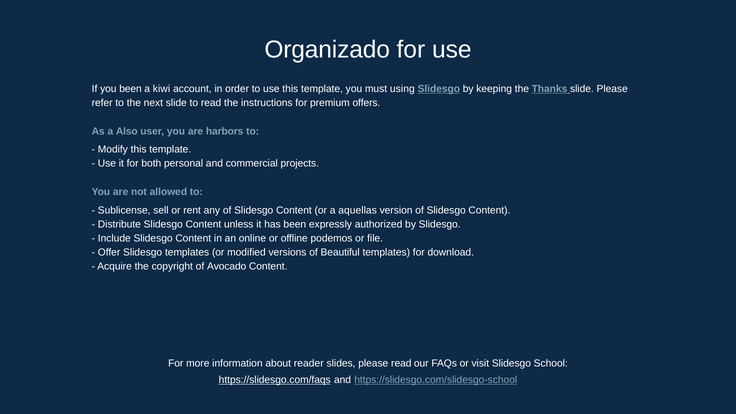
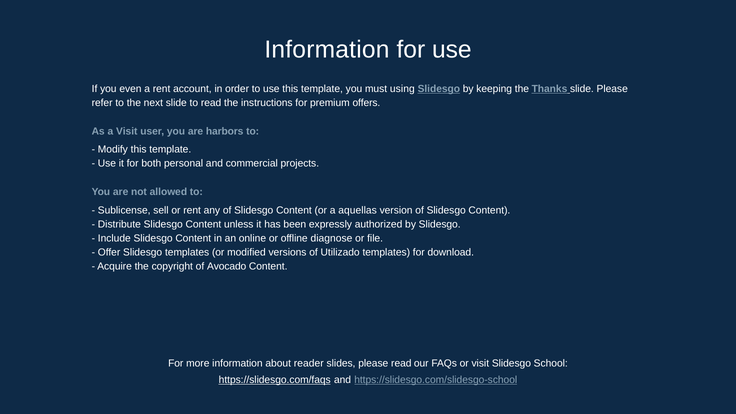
Organizado: Organizado -> Information (327, 50)
you been: been -> even (130, 89)
a kiwi: kiwi -> rent (162, 89)
a Also: Also -> Visit (127, 131)
podemos: podemos -> diagnose (331, 238)
Beautiful: Beautiful -> Utilizado (340, 253)
